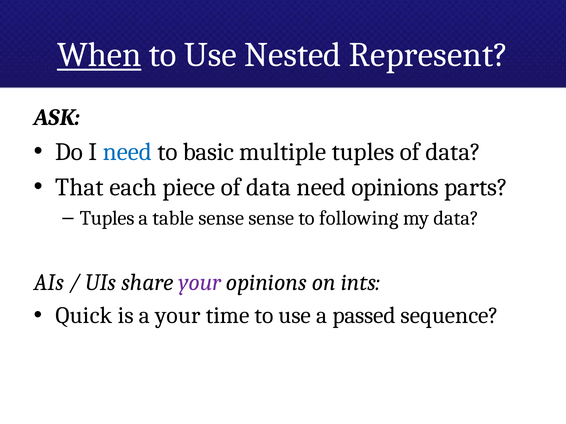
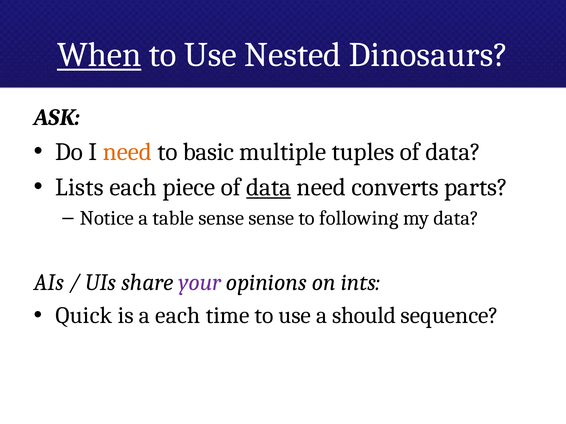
Represent: Represent -> Dinosaurs (428, 55)
need colour: blue -> orange (127, 152)
That: That -> Lists (79, 187)
data underline: none -> present (269, 187)
need opinions: opinions -> converts (395, 187)
Tuples: Tuples -> Notice (107, 218)
a your: your -> each (178, 316)
passed: passed -> should (364, 316)
